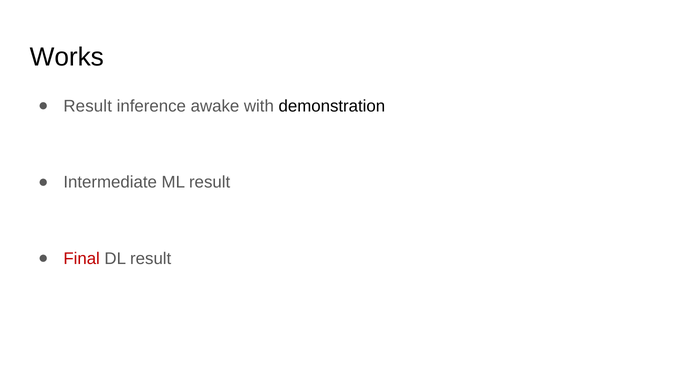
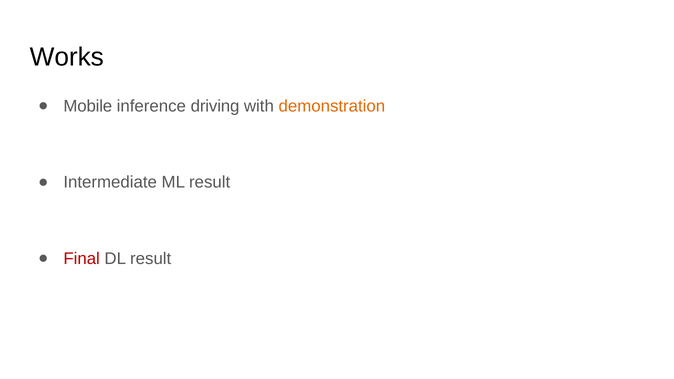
Result: Result -> Mobile (88, 106)
awake: awake -> driving (215, 106)
demonstration colour: black -> orange (332, 106)
